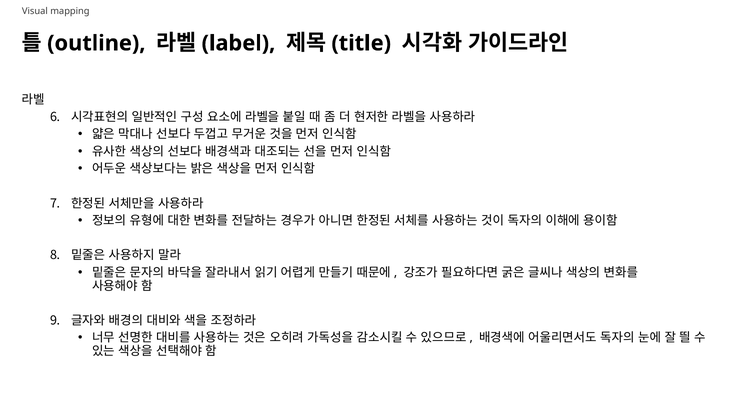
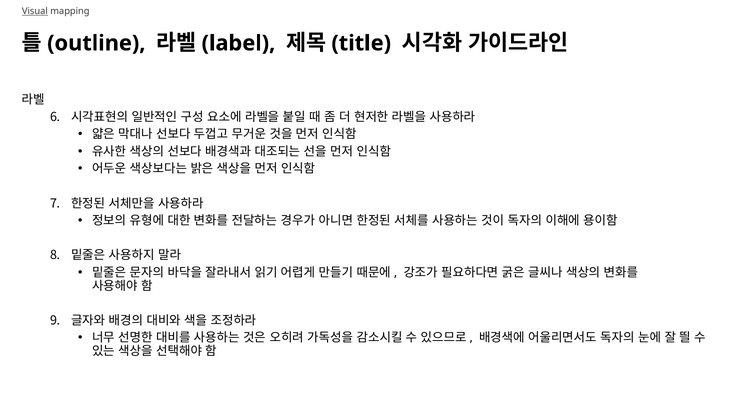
Visual underline: none -> present (35, 11)
